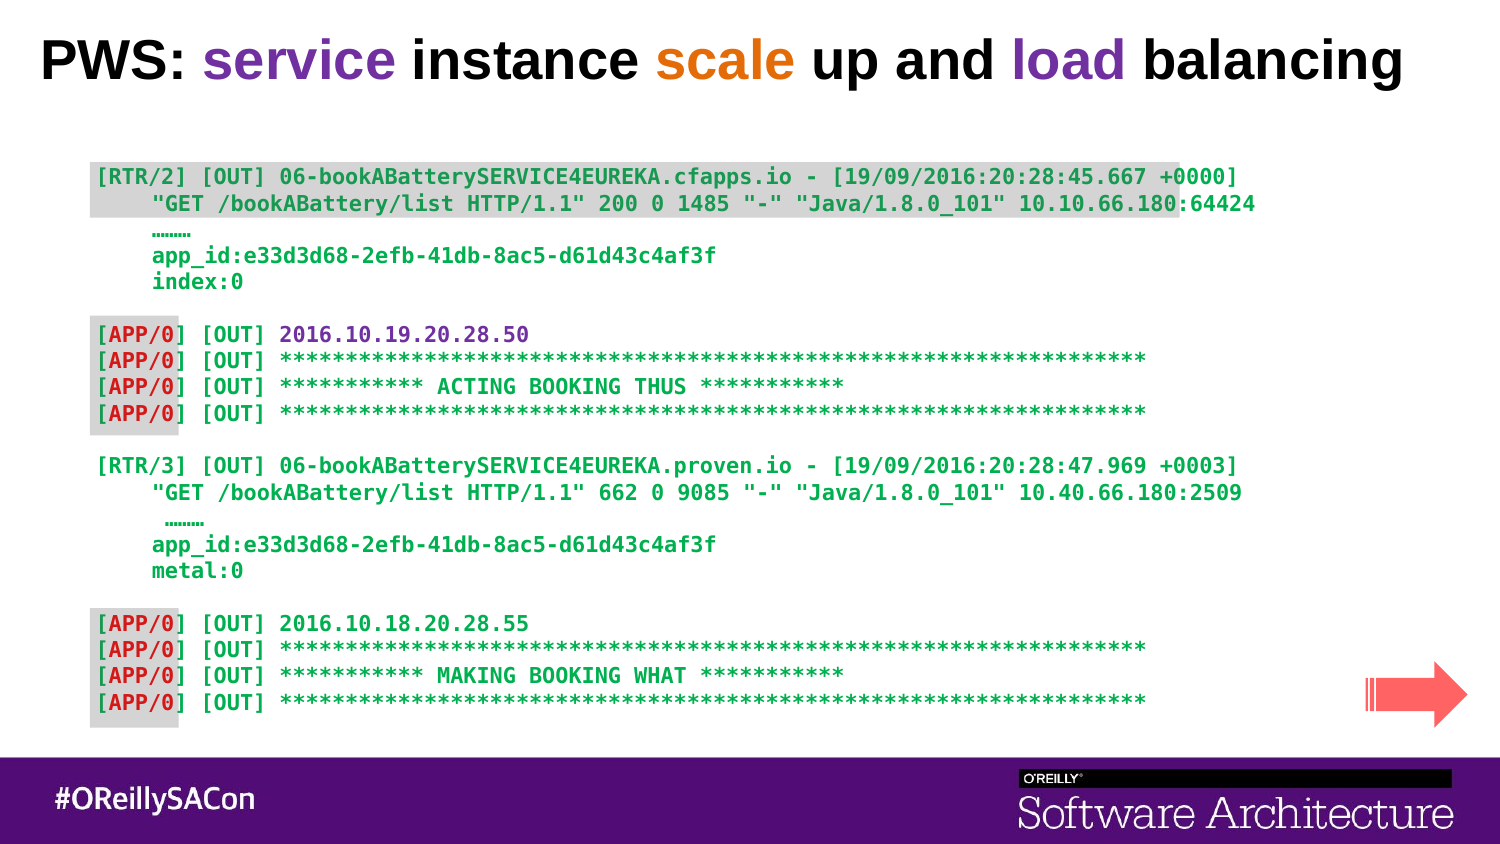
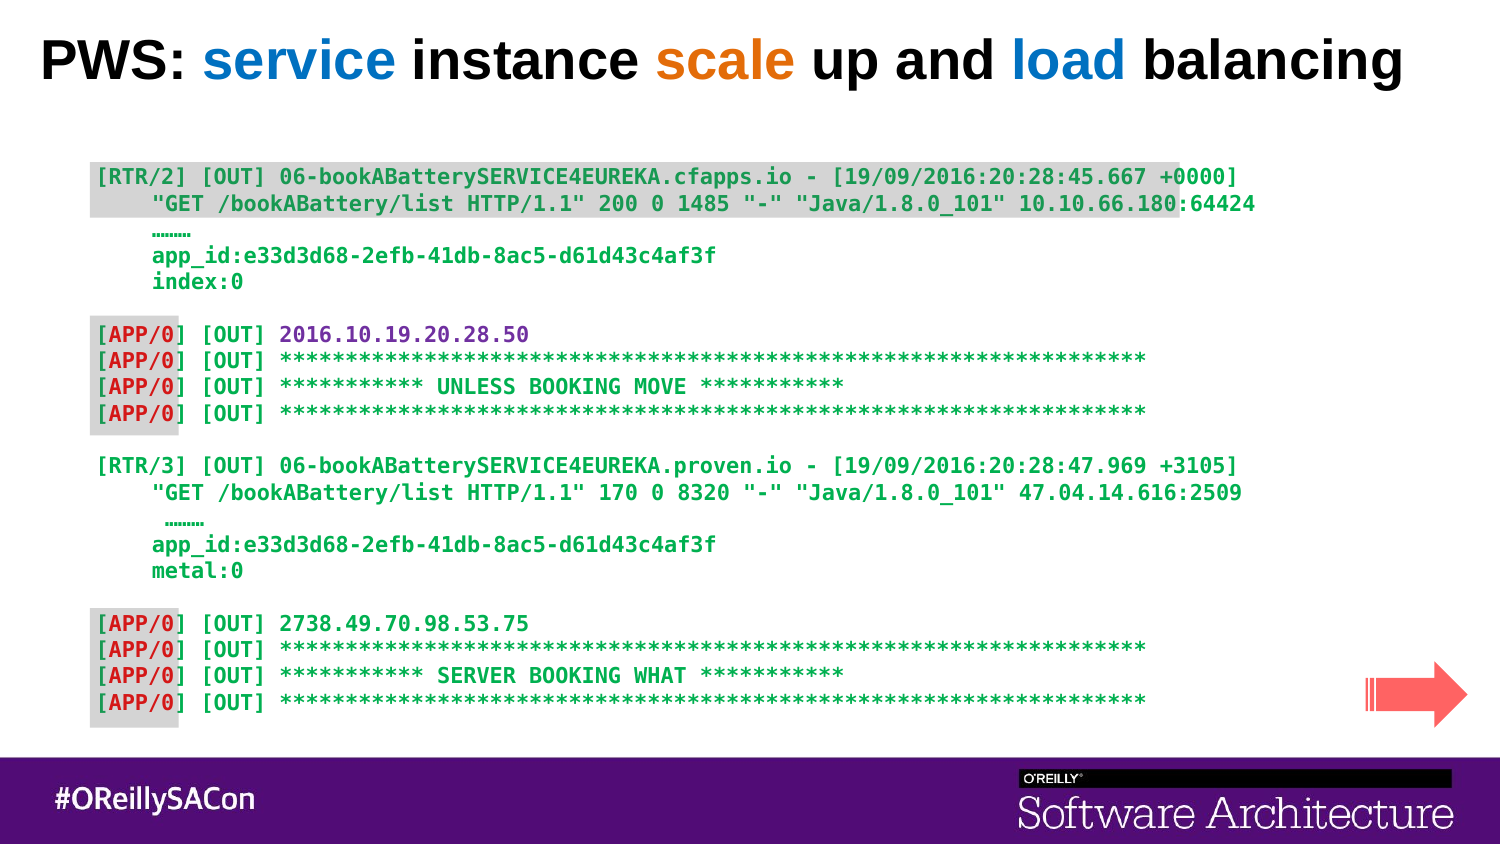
service colour: purple -> blue (299, 61)
load colour: purple -> blue (1069, 61)
ACTING: ACTING -> UNLESS (477, 388)
THUS: THUS -> MOVE (661, 388)
+0003: +0003 -> +3105 (1199, 466)
662: 662 -> 170 (618, 493)
9085: 9085 -> 8320 (704, 493)
10.40.66.180:2509: 10.40.66.180:2509 -> 47.04.14.616:2509 (1131, 493)
2016.10.18.20.28.55: 2016.10.18.20.28.55 -> 2738.49.70.98.53.75 (404, 624)
MAKING: MAKING -> SERVER (477, 677)
